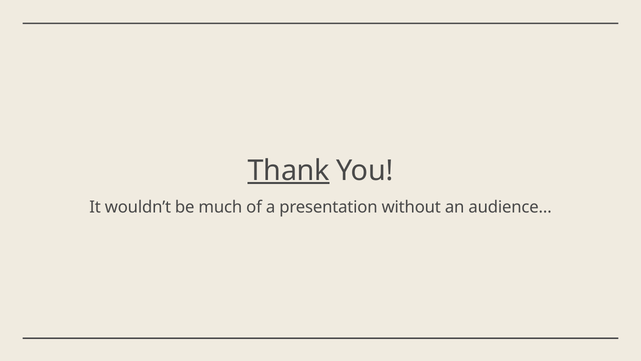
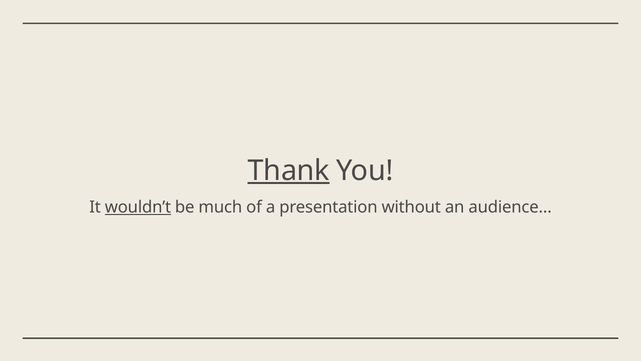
wouldn’t underline: none -> present (138, 207)
